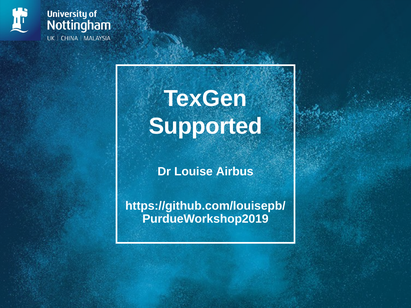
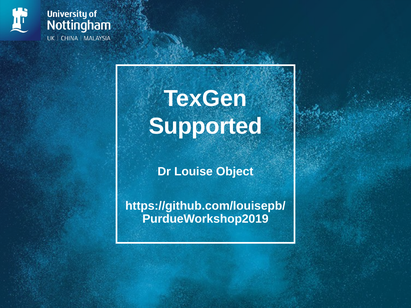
Airbus: Airbus -> Object (235, 172)
